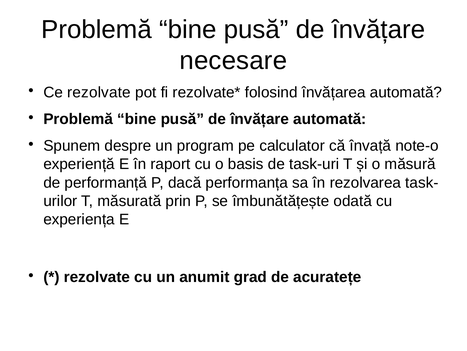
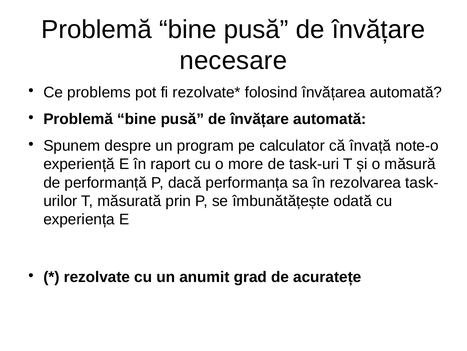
Ce rezolvate: rezolvate -> problems (99, 92)
basis: basis -> more (246, 164)
